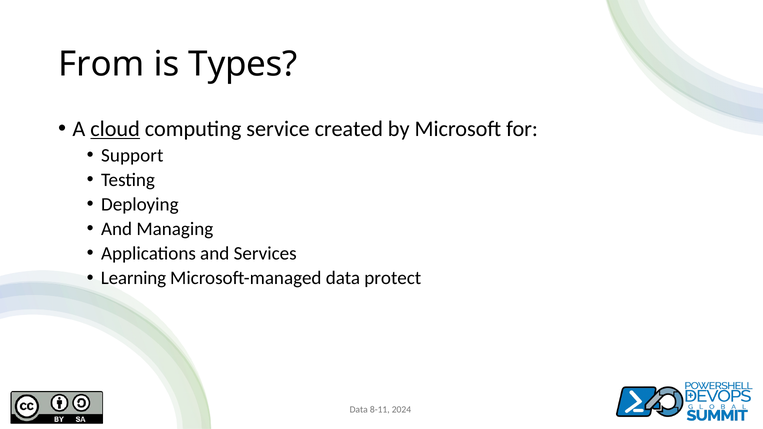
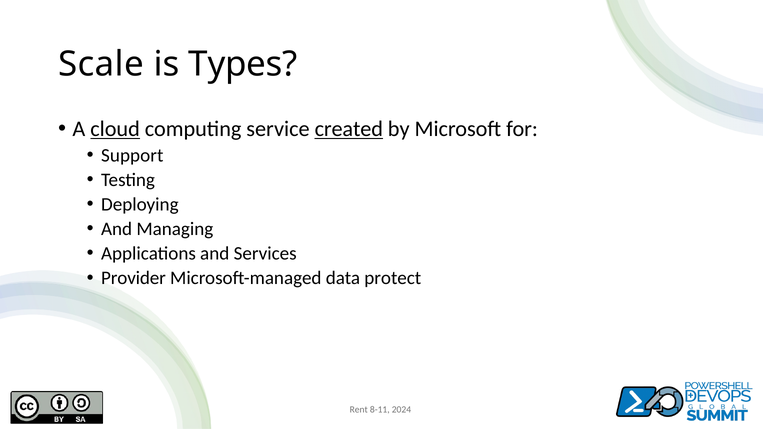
From: From -> Scale (101, 64)
created underline: none -> present (349, 129)
Learning: Learning -> Provider (133, 278)
Data: Data -> Rent (359, 410)
